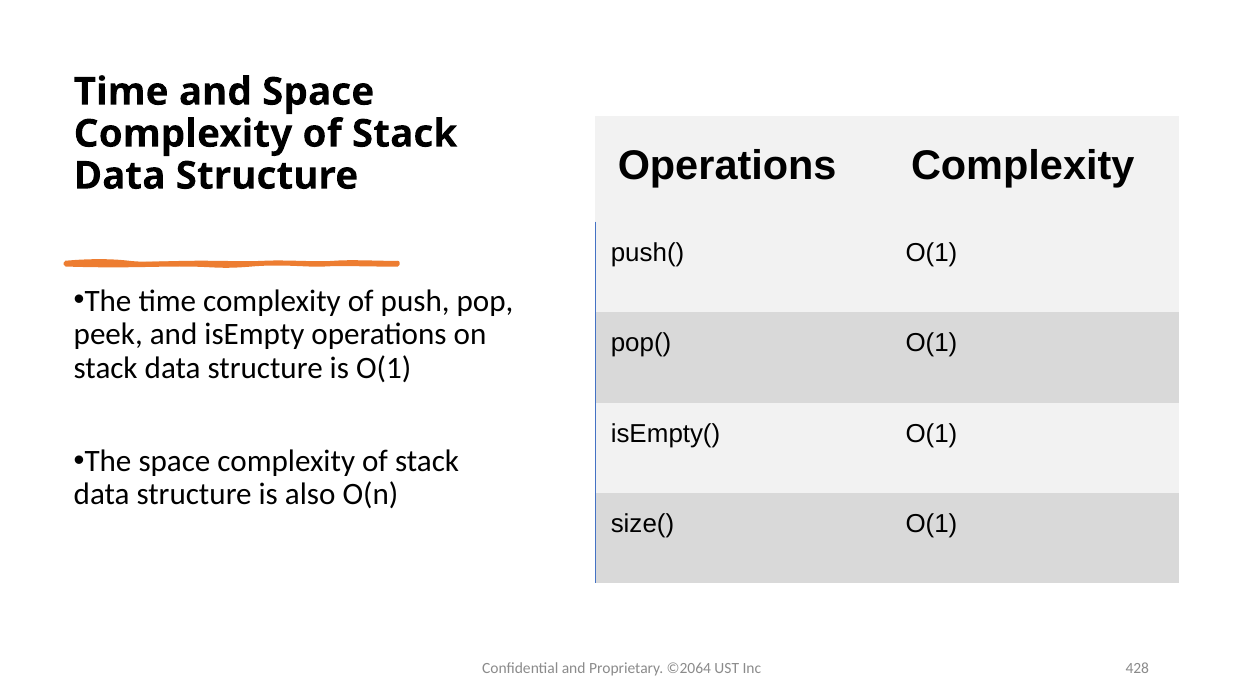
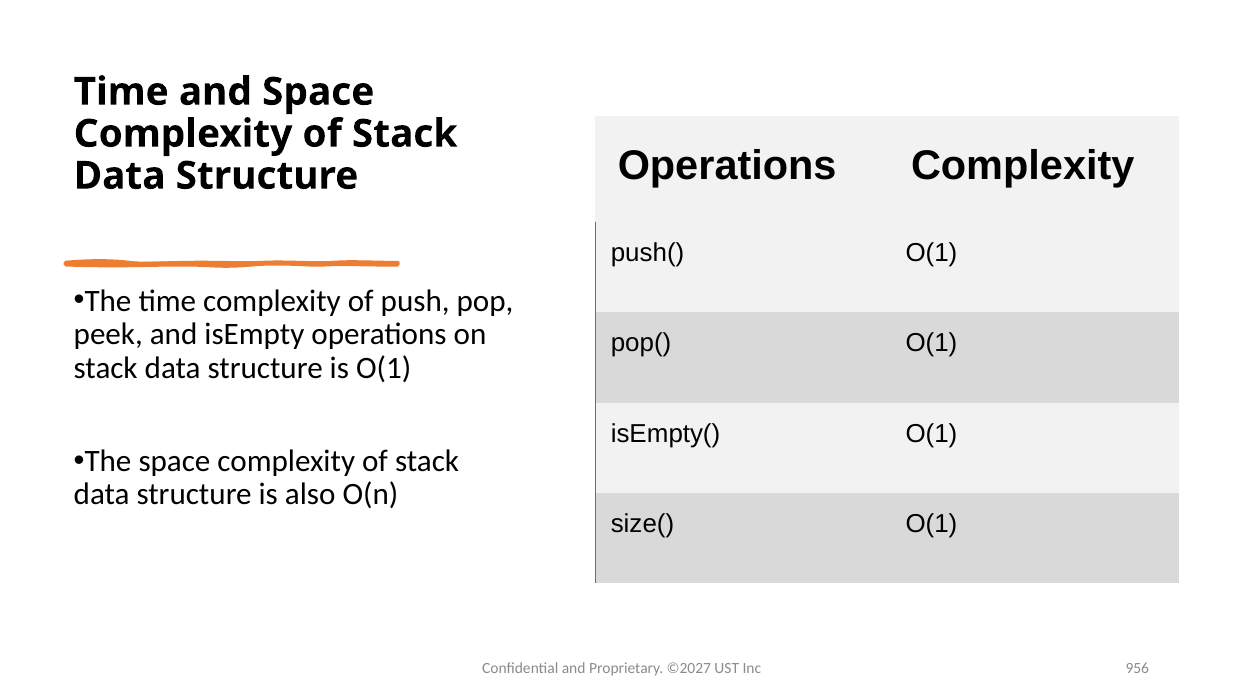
©2064: ©2064 -> ©2027 (689, 668)
428: 428 -> 956 (1137, 668)
